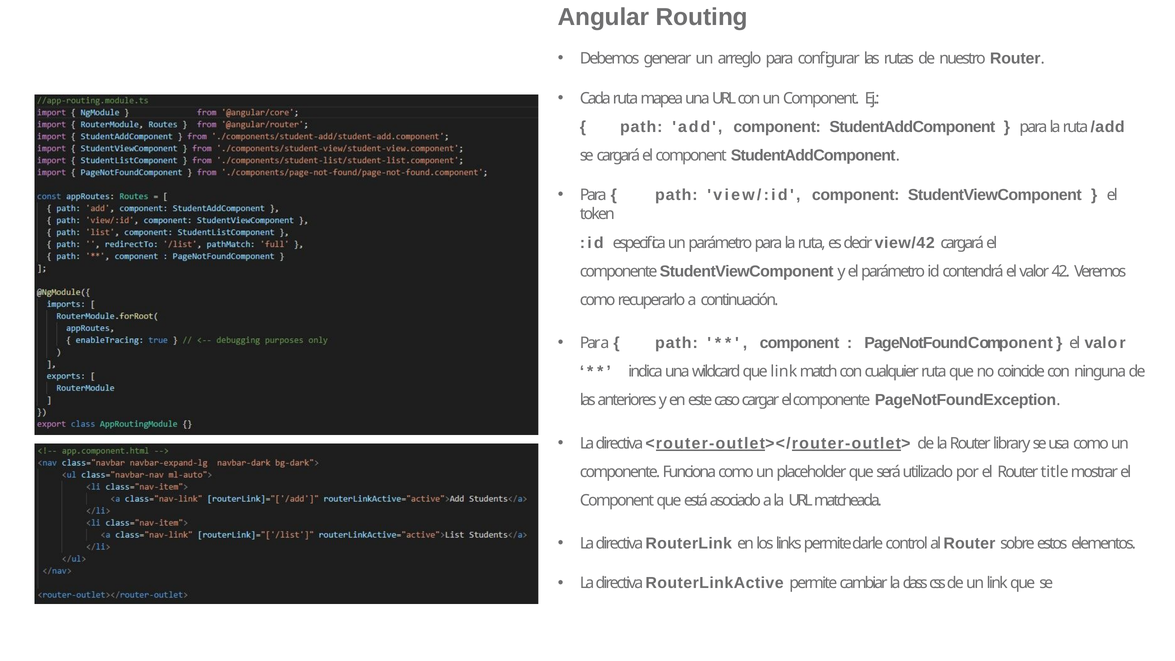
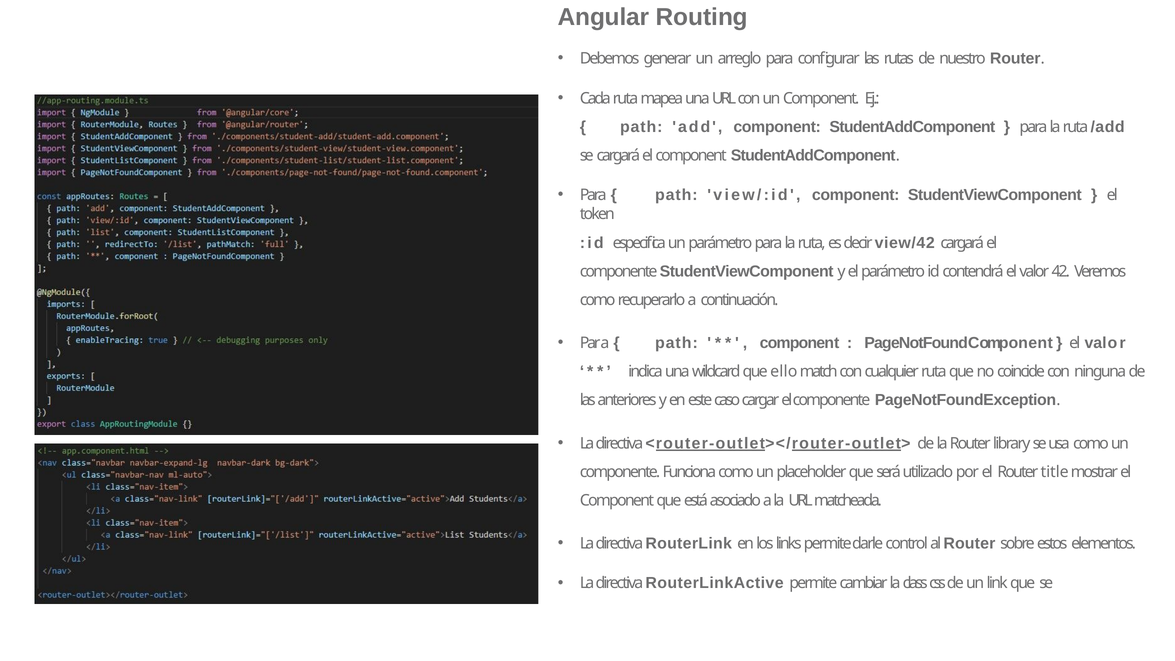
que link: link -> ello (784, 372)
